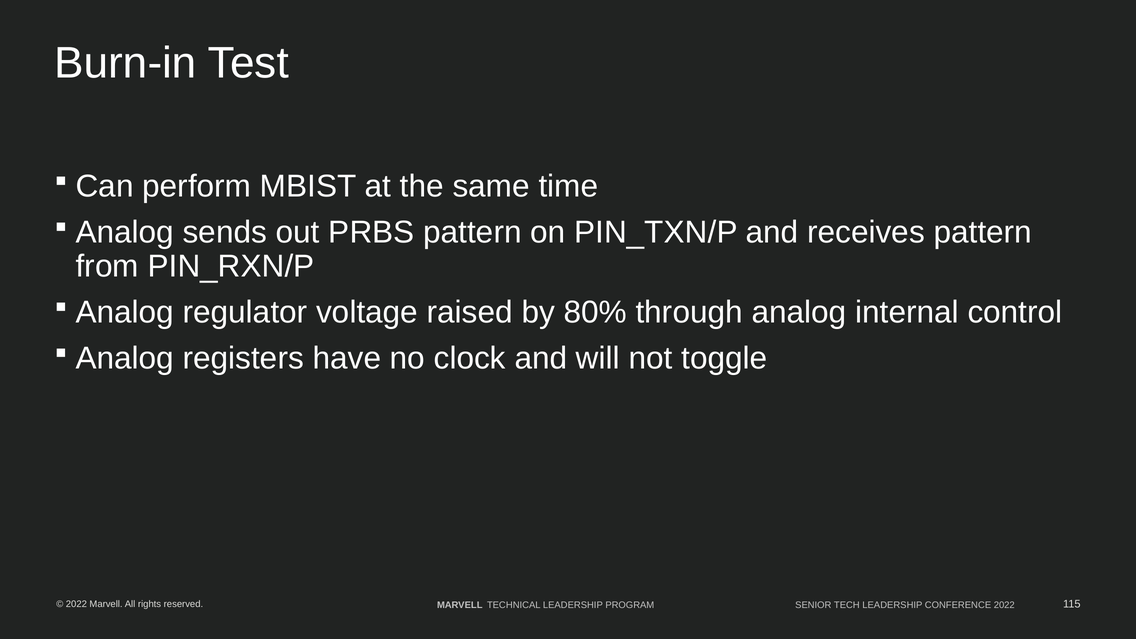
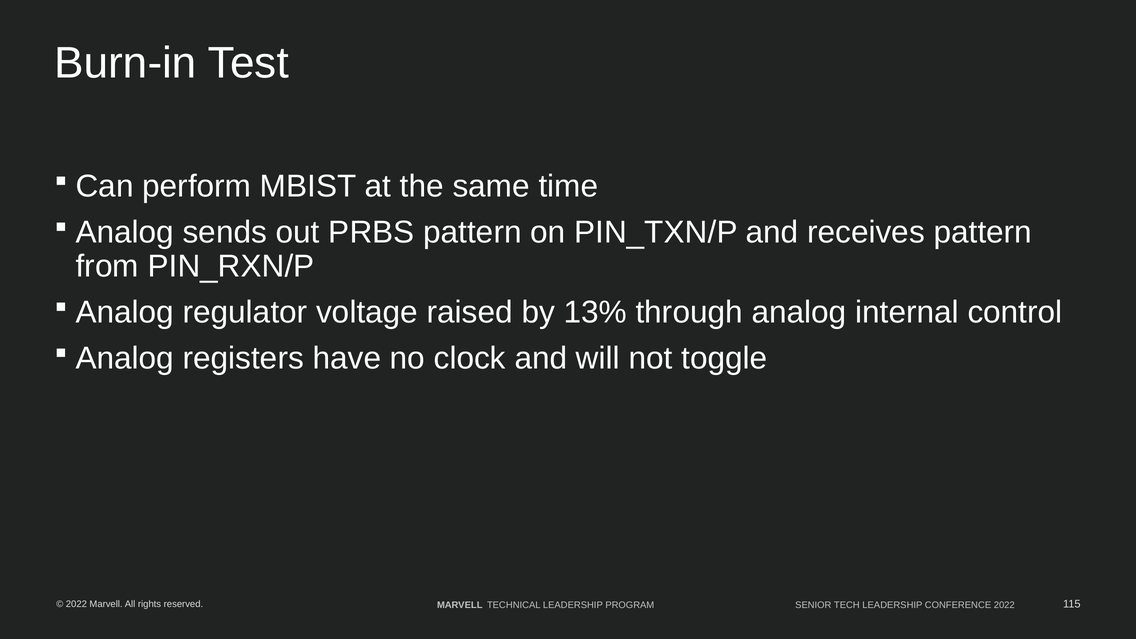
80%: 80% -> 13% (595, 312)
